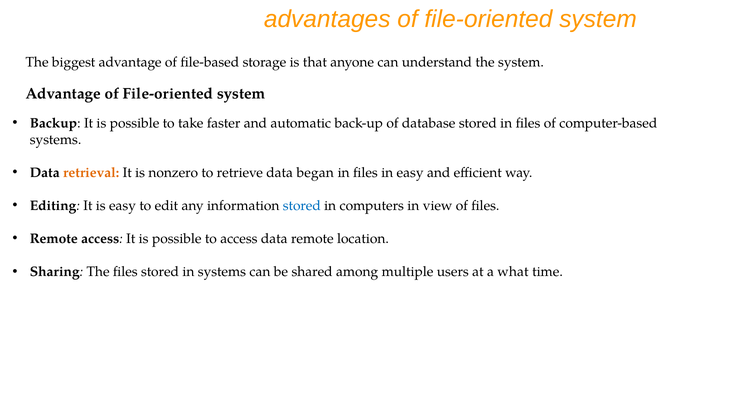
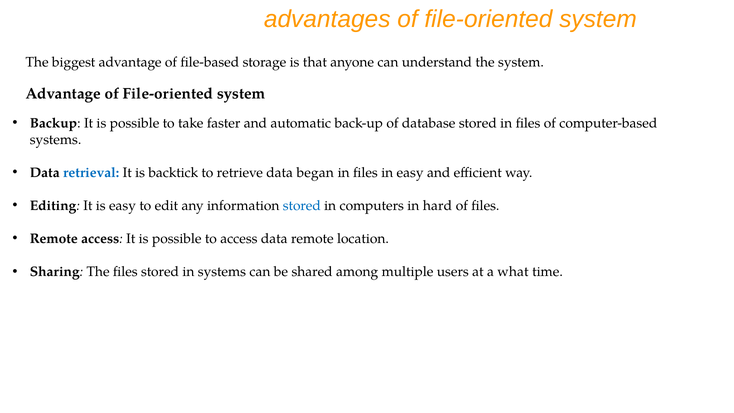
retrieval colour: orange -> blue (91, 173)
nonzero: nonzero -> backtick (173, 173)
view: view -> hard (437, 206)
